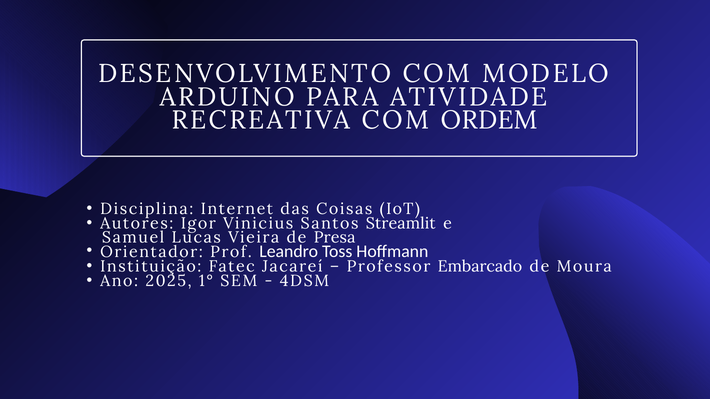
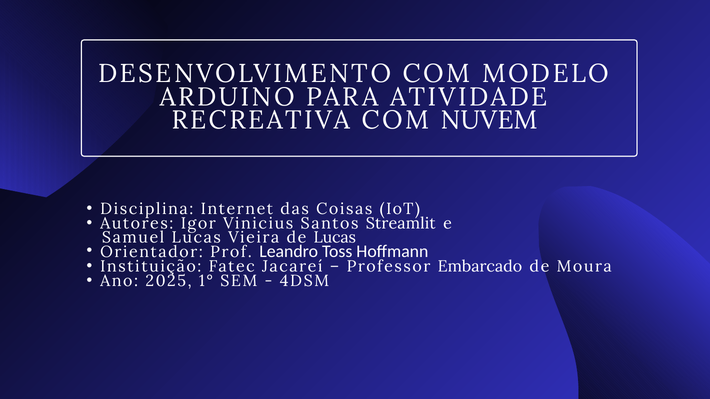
ORDEM: ORDEM -> NUVEM (489, 121)
de Presa: Presa -> Lucas (335, 238)
